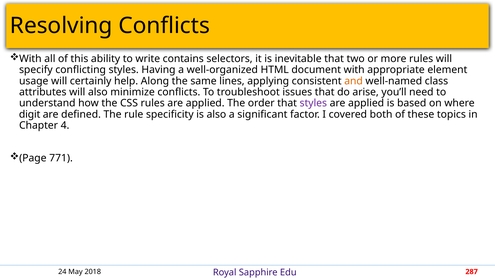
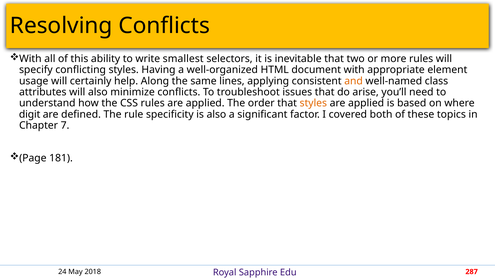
contains: contains -> smallest (183, 59)
styles colour: purple -> orange (313, 103)
4: 4 -> 7 (65, 126)
771: 771 -> 181 (61, 158)
